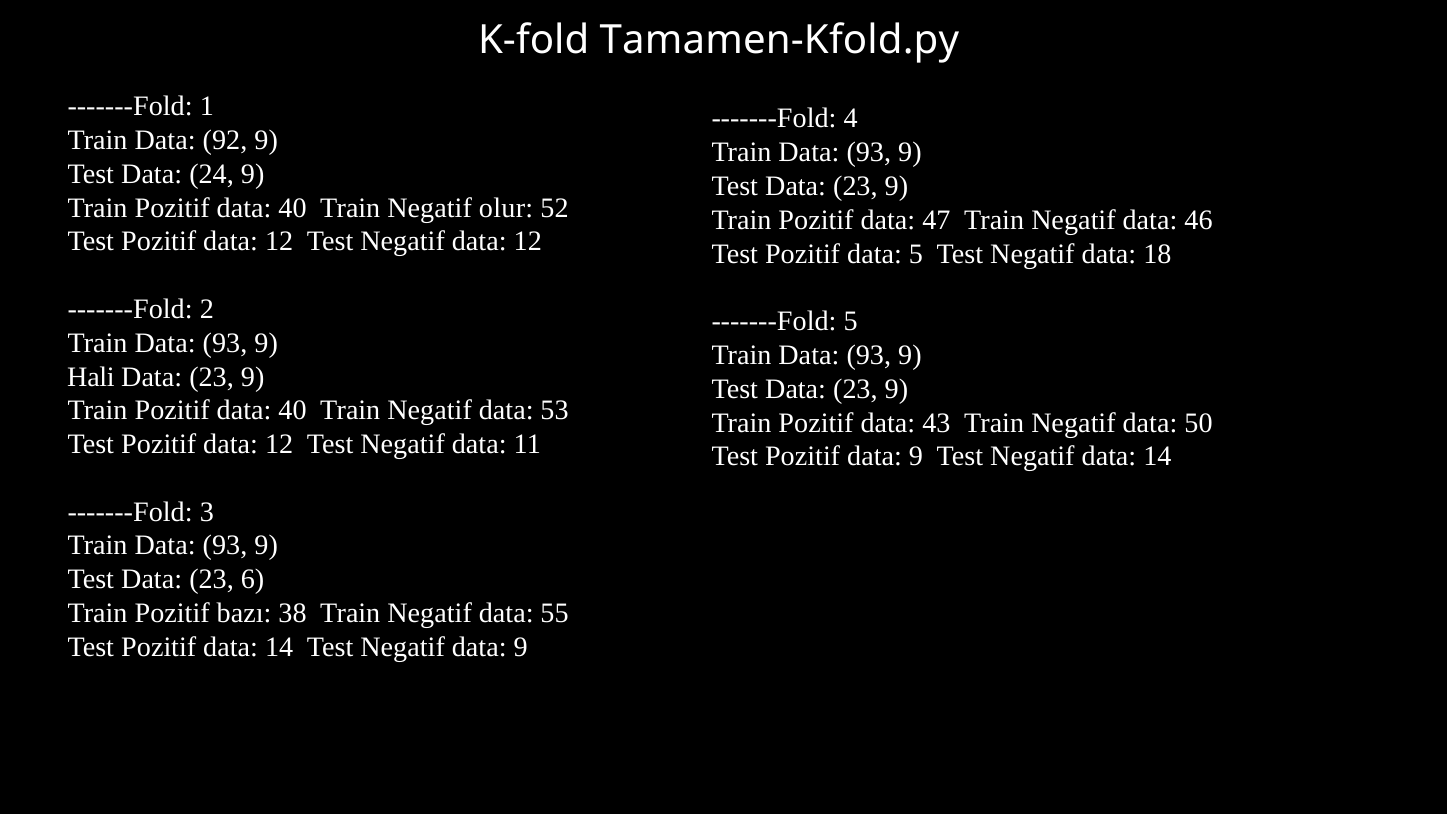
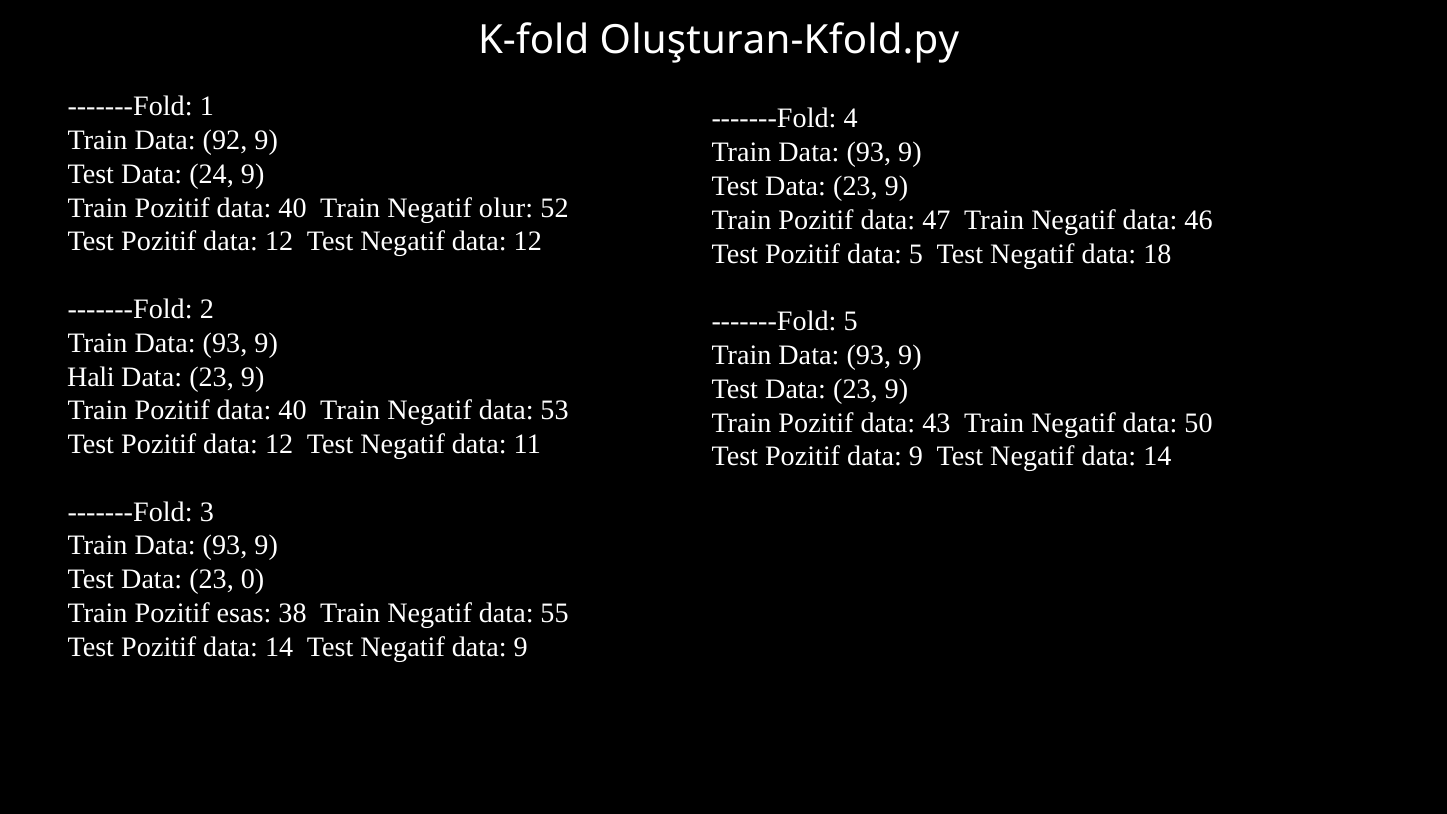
Tamamen-Kfold.py: Tamamen-Kfold.py -> Oluşturan-Kfold.py (779, 40)
6: 6 -> 0 (253, 579)
bazı: bazı -> esas (244, 613)
